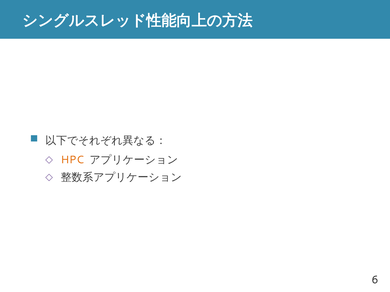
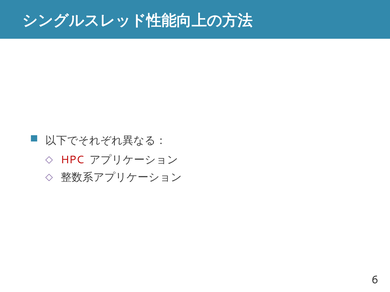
HPC colour: orange -> red (72, 160)
